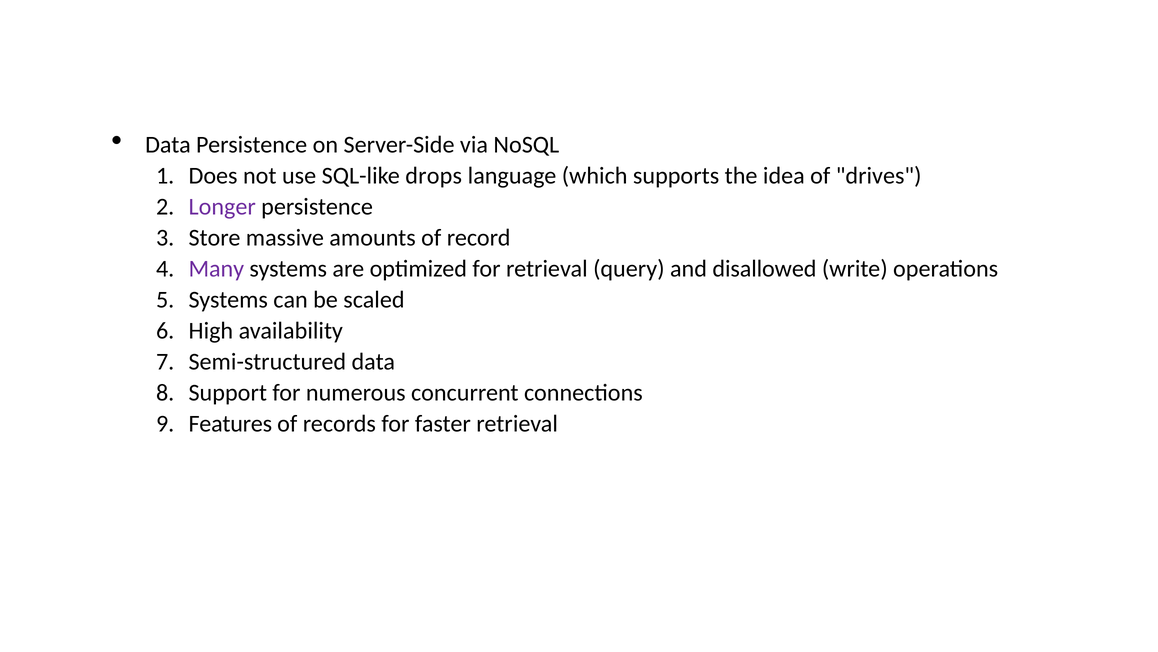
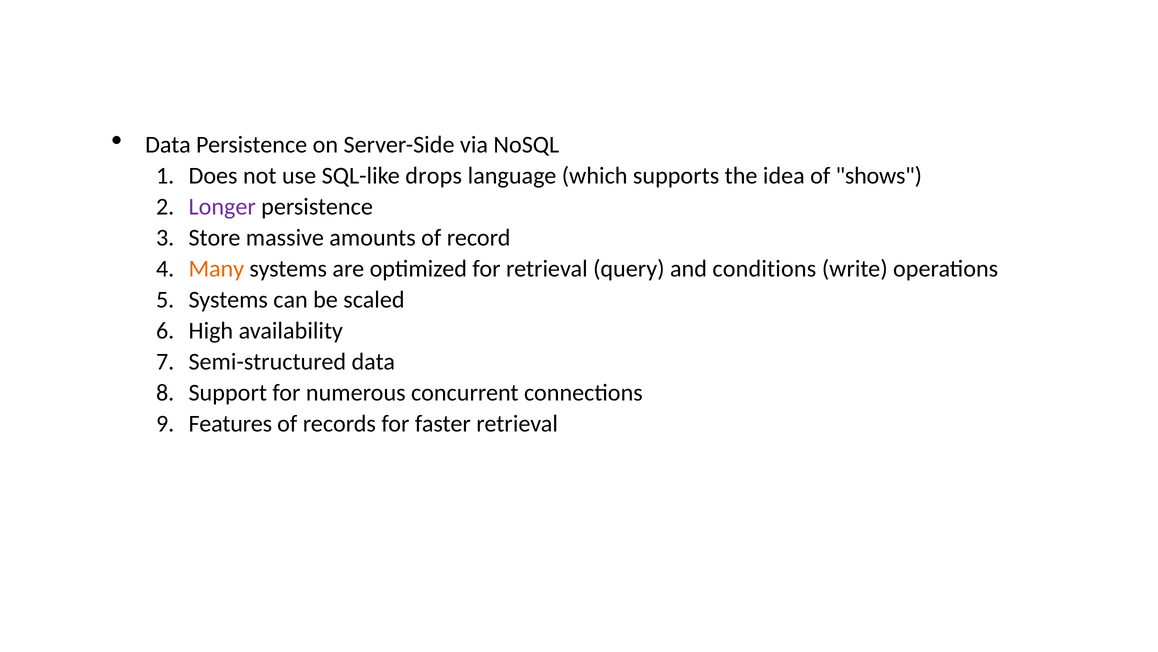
drives: drives -> shows (879, 176)
Many colour: purple -> orange (216, 269)
disallowed: disallowed -> conditions (764, 269)
